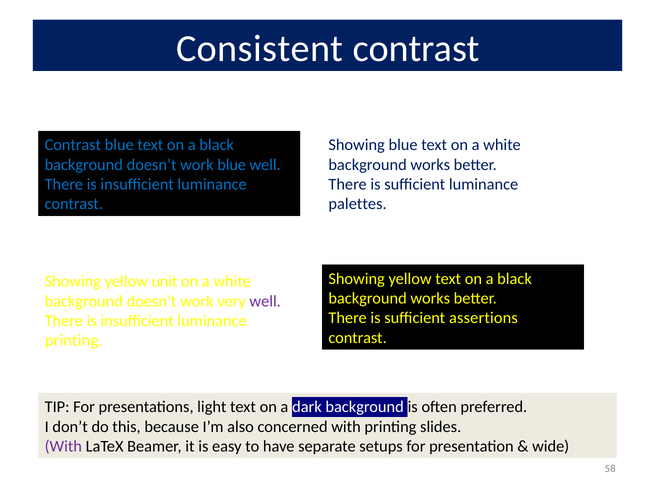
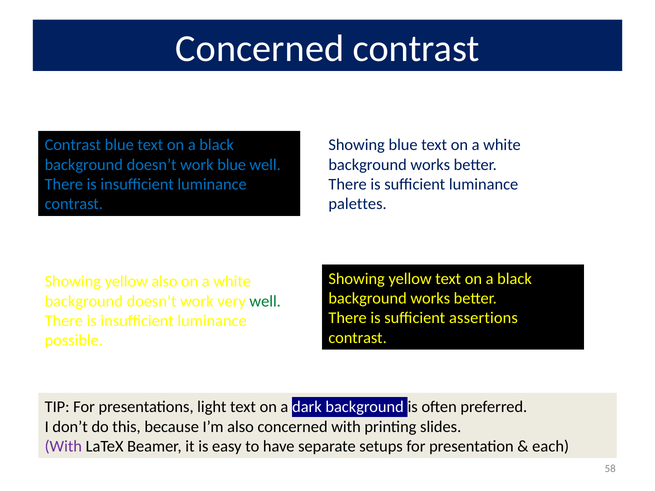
Consistent: Consistent -> Concerned (260, 49)
yellow unit: unit -> also (164, 282)
well colour: purple -> green (265, 301)
printing: printing -> possible (74, 341)
wide: wide -> each (551, 446)
